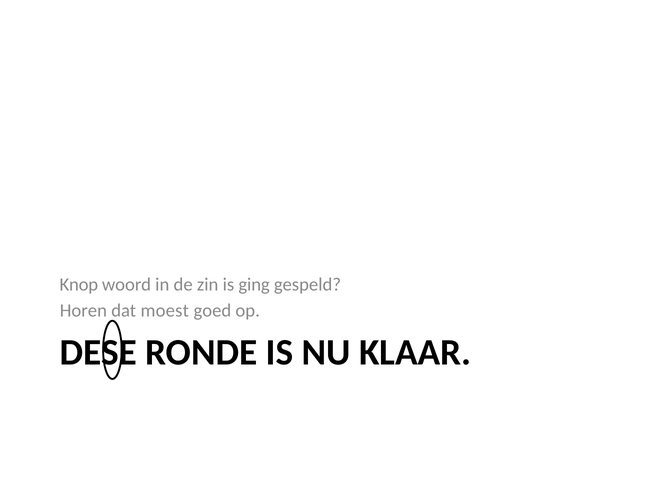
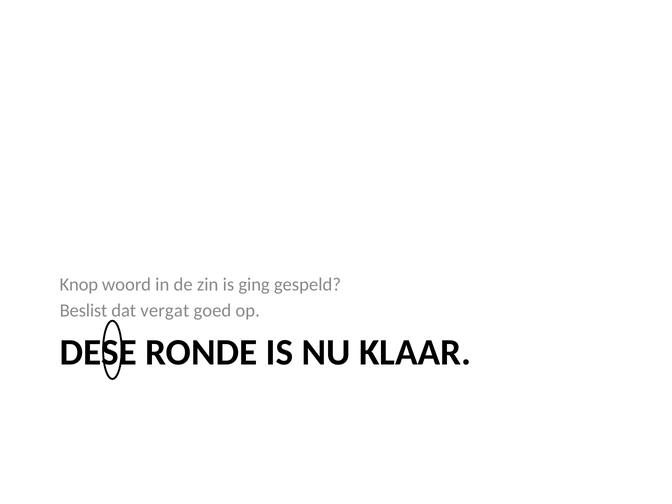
Horen: Horen -> Beslist (83, 311)
moest: moest -> vergat (165, 311)
